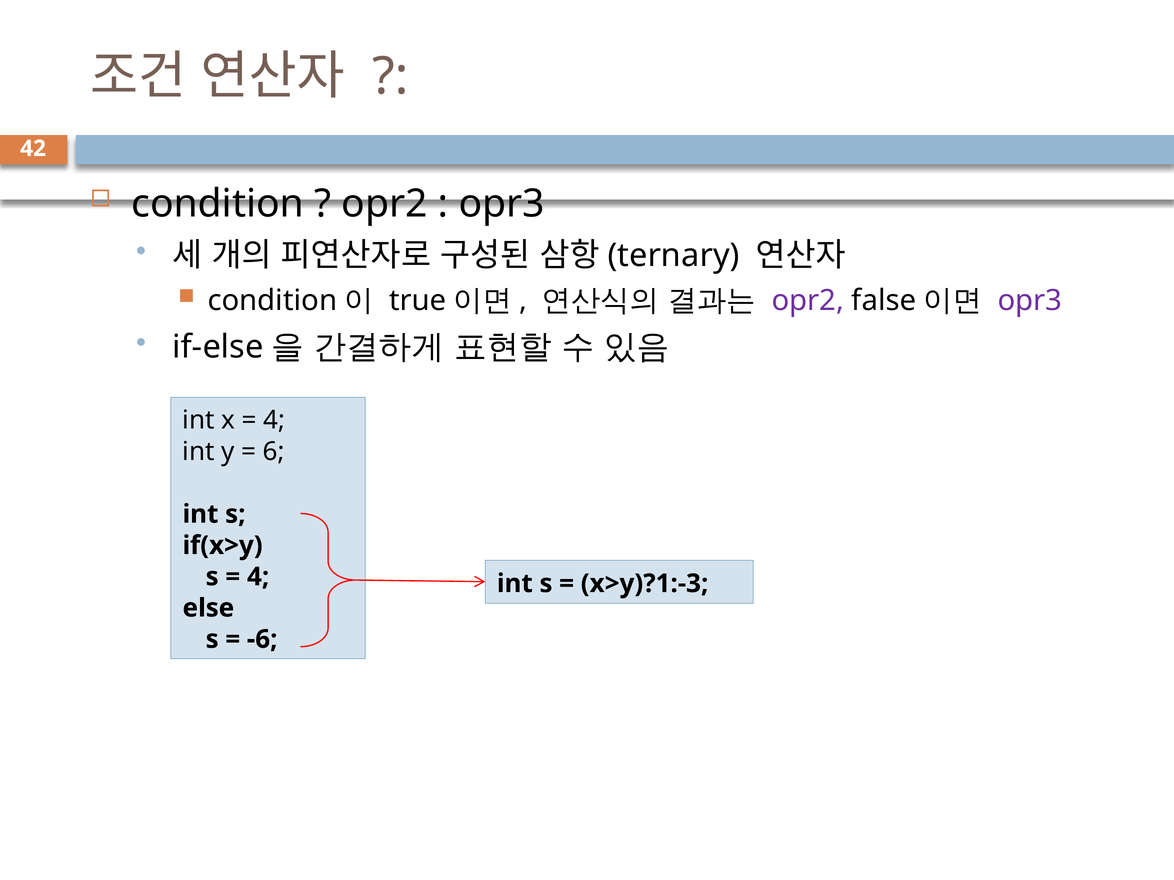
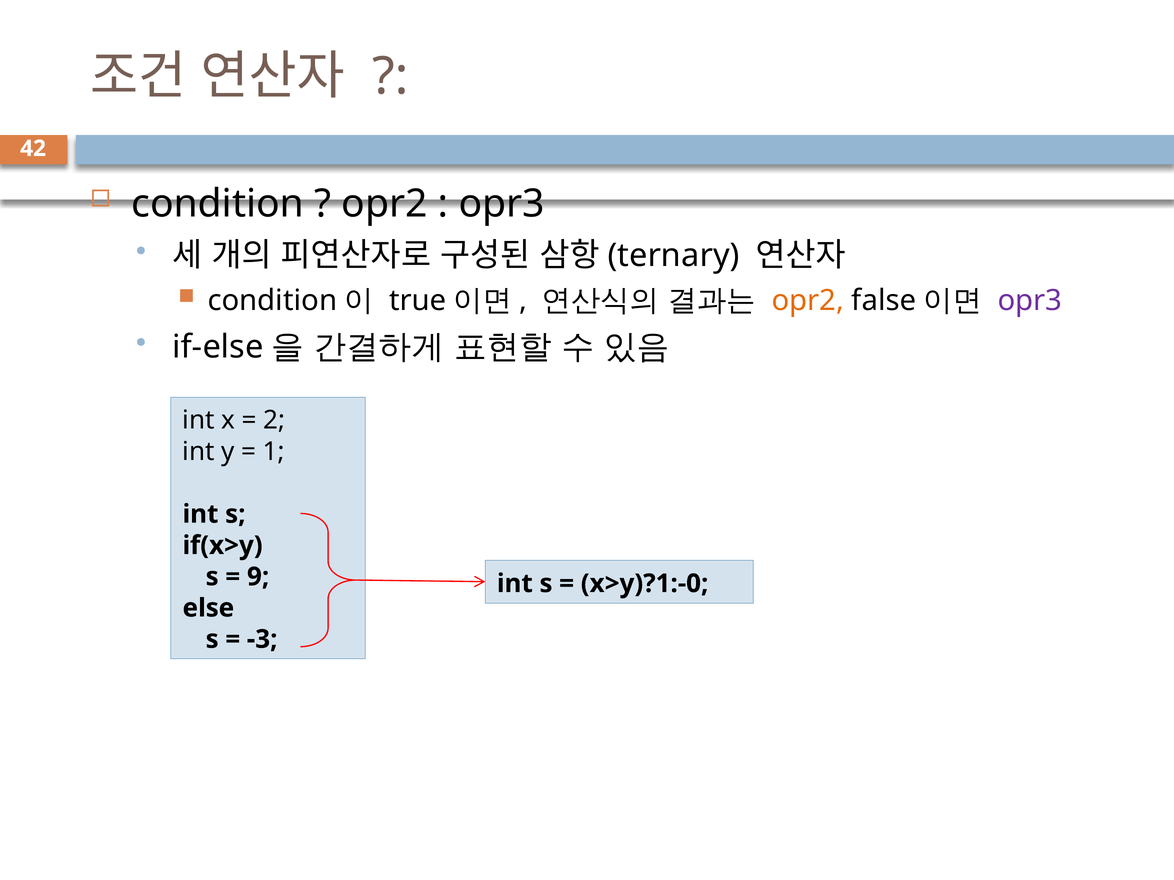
opr2 colour: purple -> orange (808, 301)
4: 4 -> 2 (274, 421)
6: 6 -> 1 (274, 452)
4: 4 -> 9 (258, 577)
x>y)?1:-3: x>y)?1:-3 -> x>y)?1:-0 (645, 584)
-6: -6 -> -3 (262, 640)
